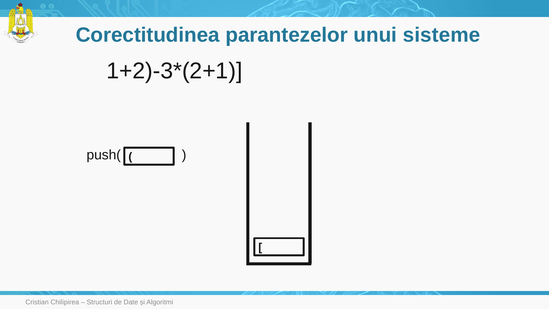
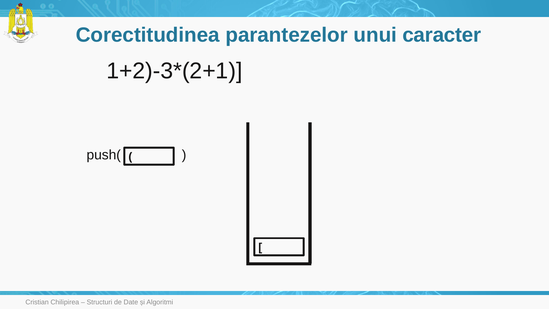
sisteme: sisteme -> caracter (442, 35)
